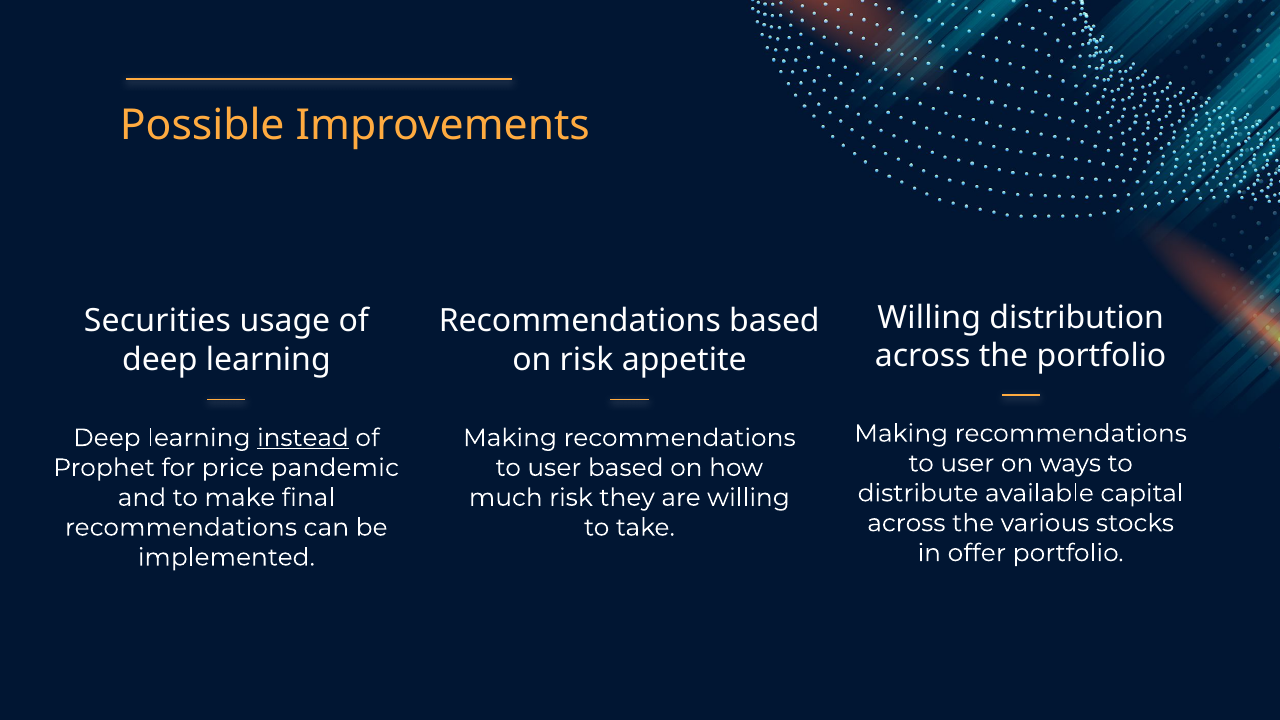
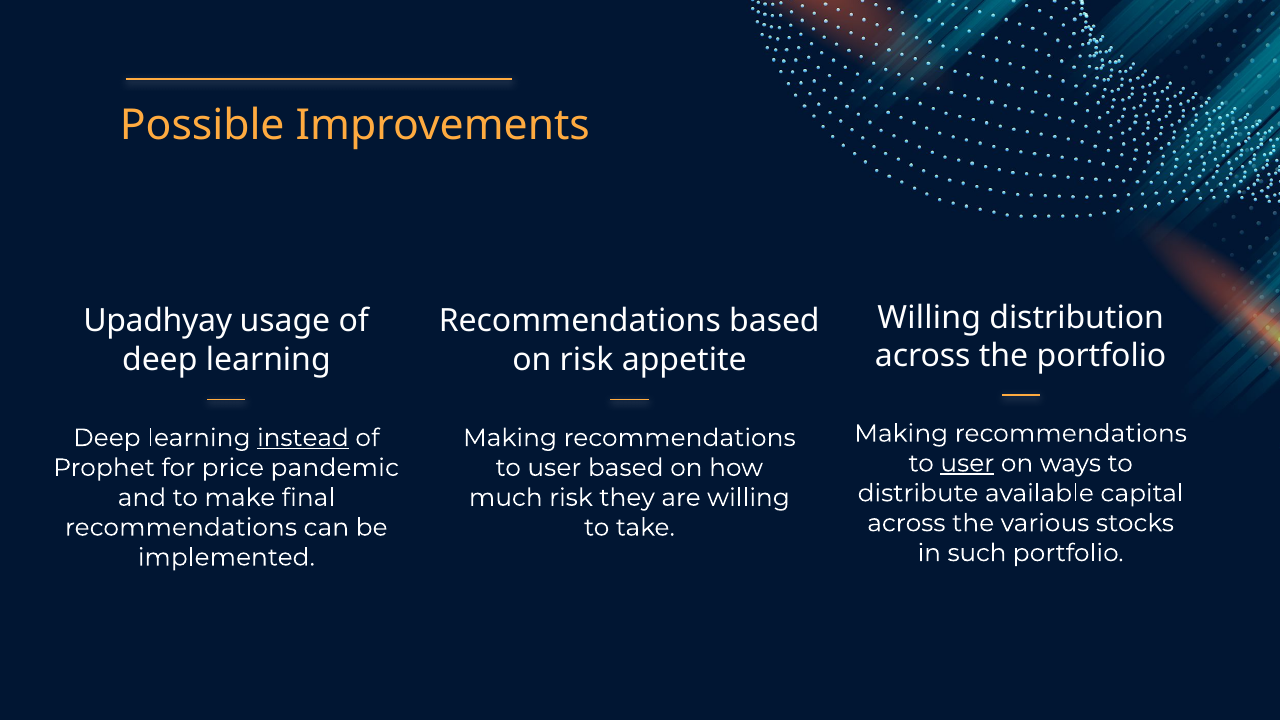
Securities: Securities -> Upadhyay (158, 321)
user underline: none -> present (967, 463)
offer: offer -> such (977, 553)
